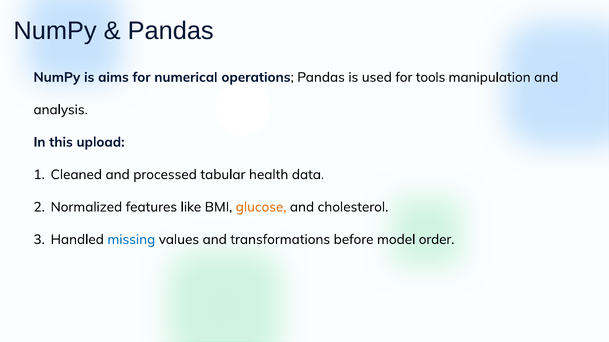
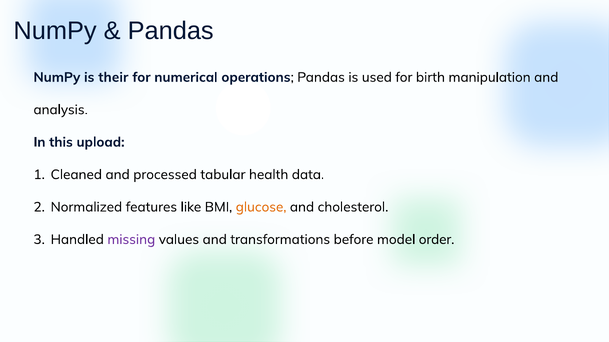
aims: aims -> their (113, 77)
tools: tools -> birth (430, 77)
missing colour: blue -> purple (131, 240)
